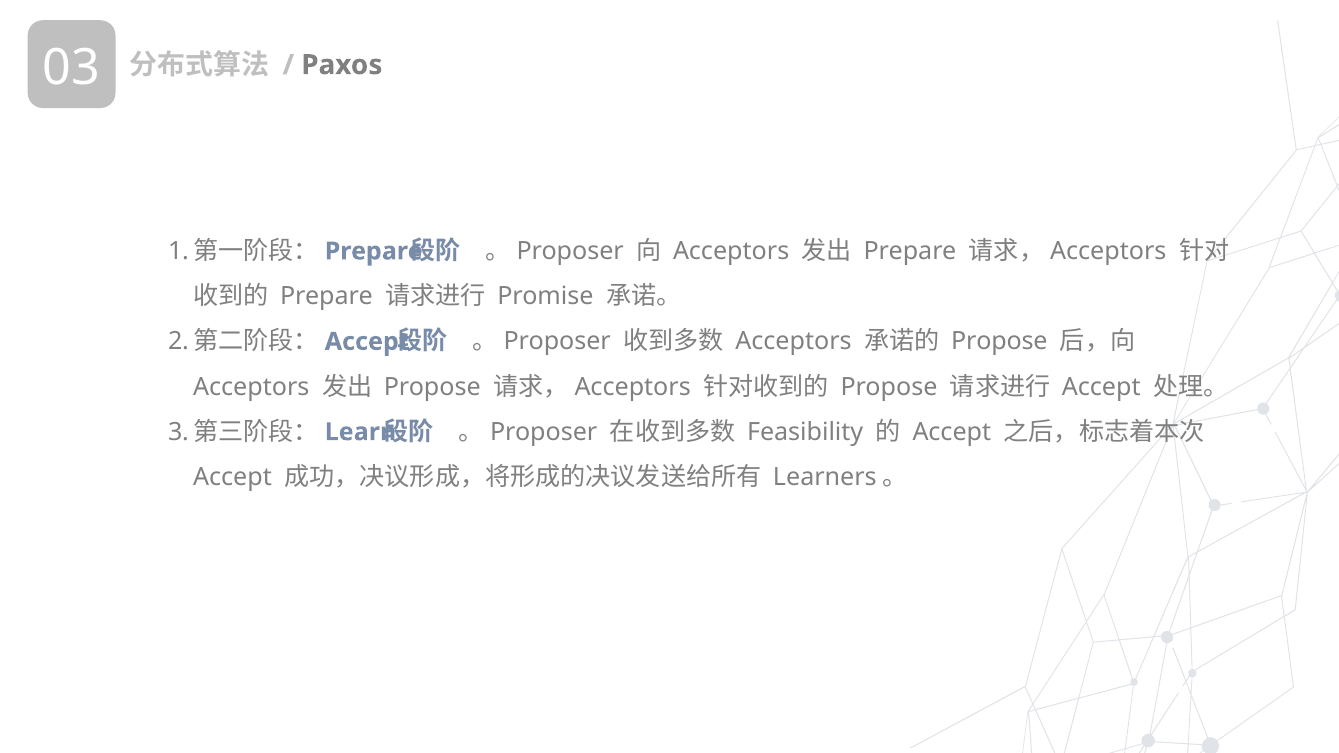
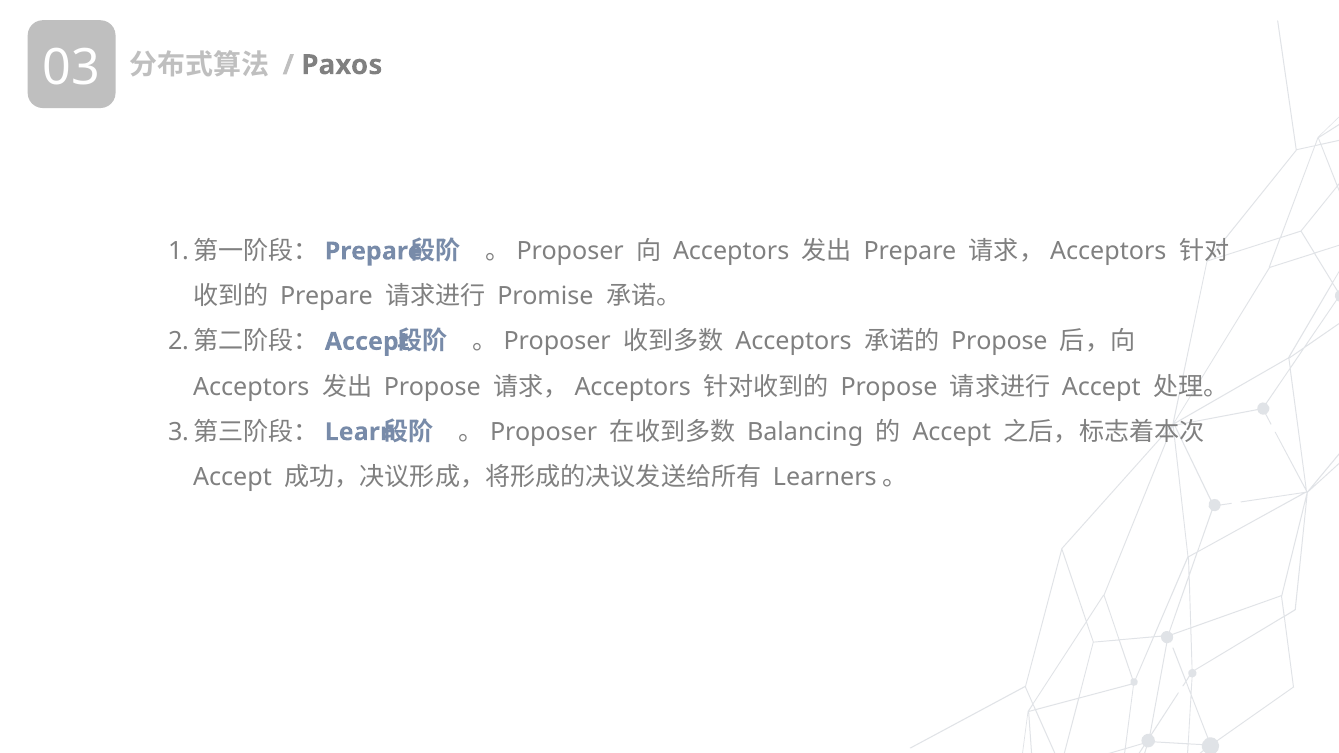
Feasibility: Feasibility -> Balancing (805, 432)
